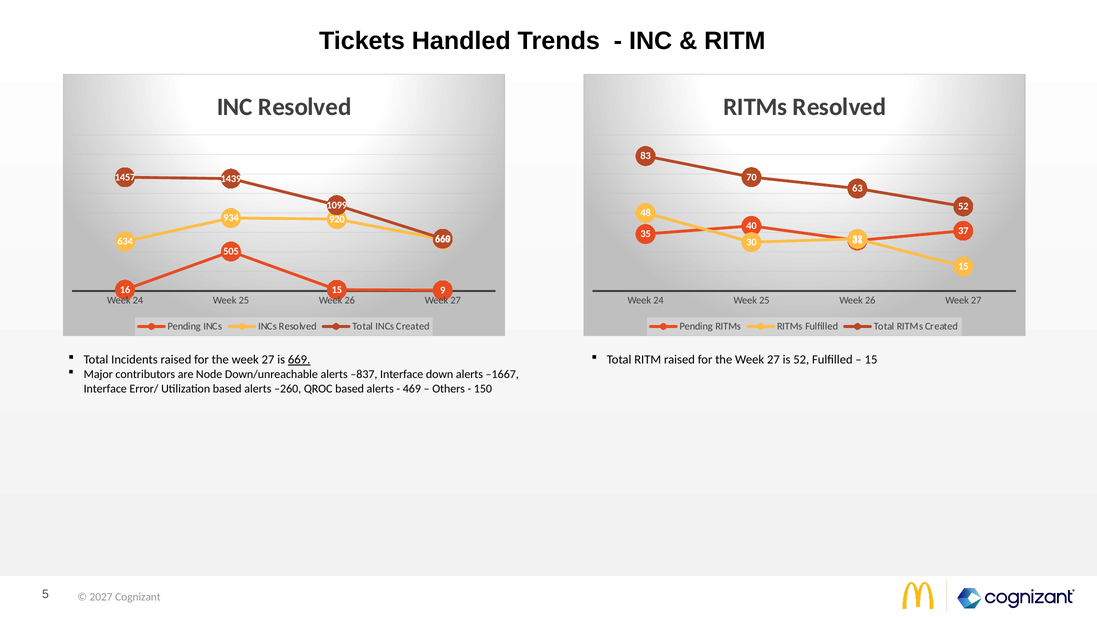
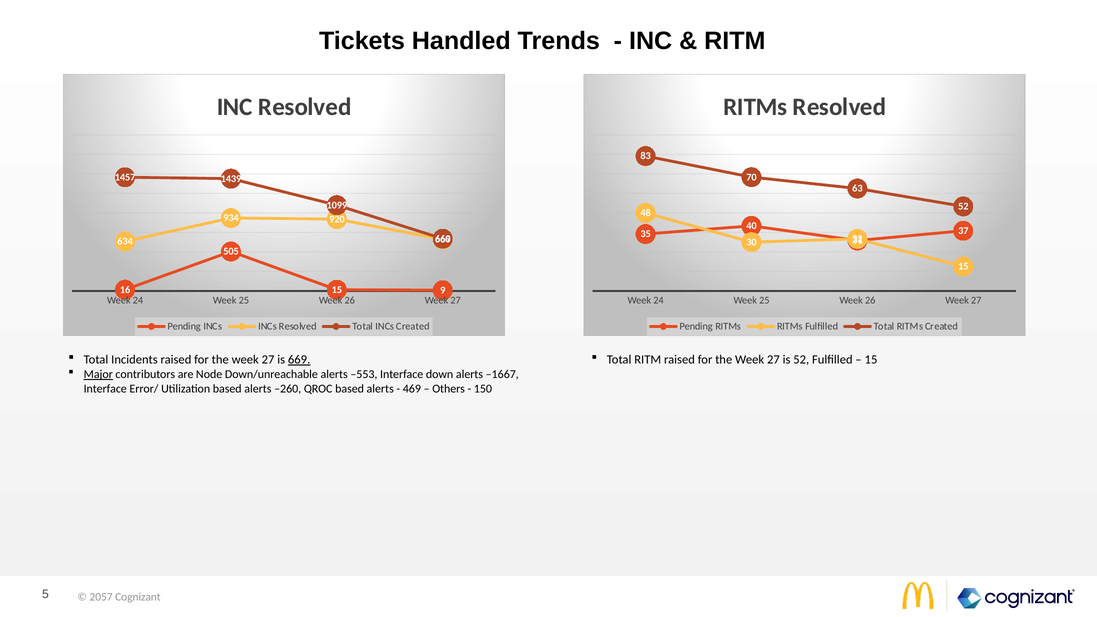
Major underline: none -> present (98, 374)
–837: –837 -> –553 (364, 374)
2027: 2027 -> 2057 (101, 597)
